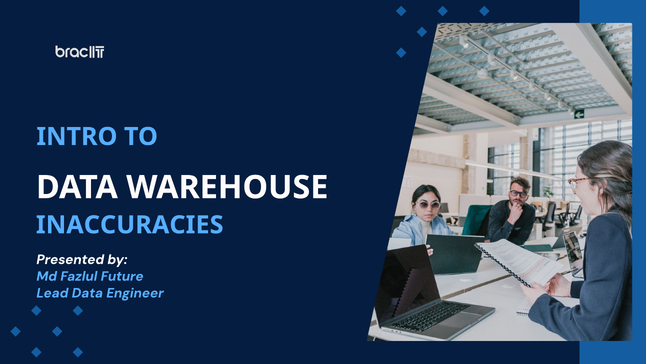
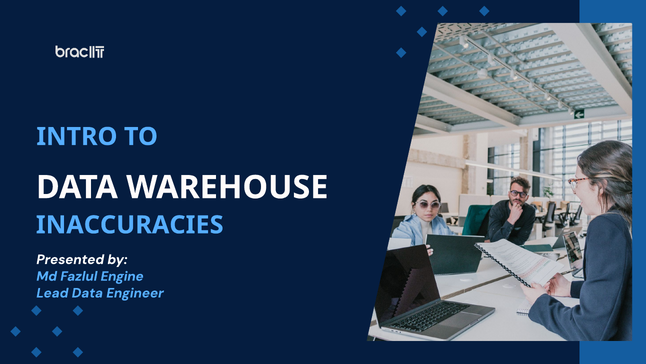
Future: Future -> Engine (122, 276)
